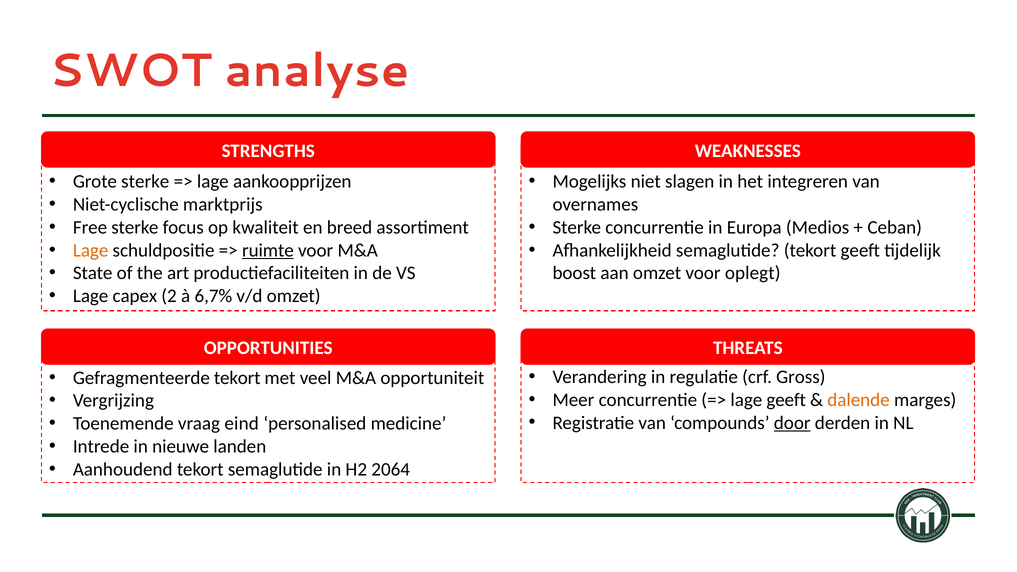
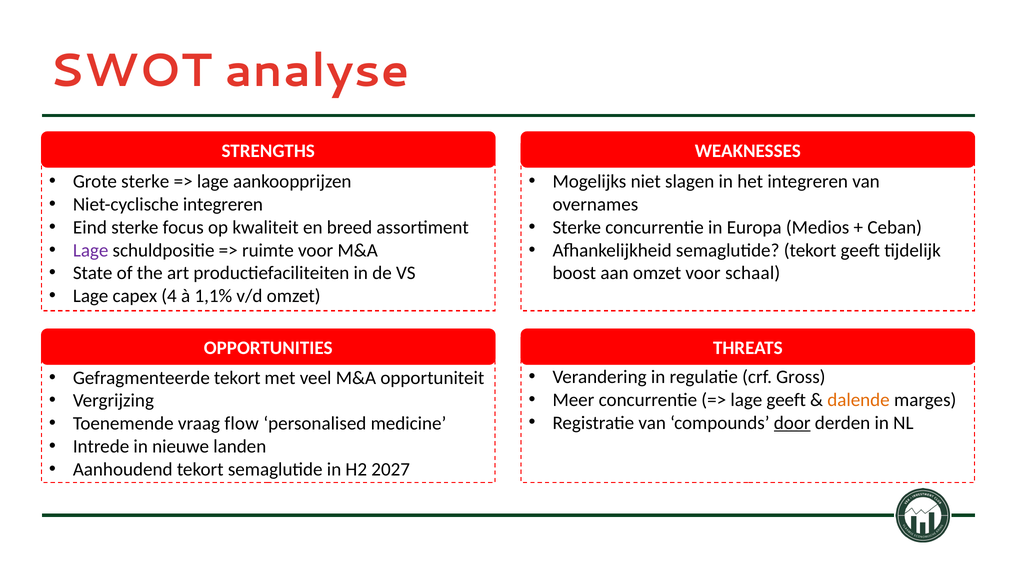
Niet-cyclische marktprijs: marktprijs -> integreren (223, 205)
Free: Free -> Eind (90, 227)
Lage colour: orange -> purple (91, 250)
ruimte underline: present -> none (268, 250)
oplegt: oplegt -> schaal (753, 273)
2: 2 -> 4 (169, 296)
6,7%: 6,7% -> 1,1% (213, 296)
eind: eind -> flow (242, 424)
2064: 2064 -> 2027 (391, 469)
